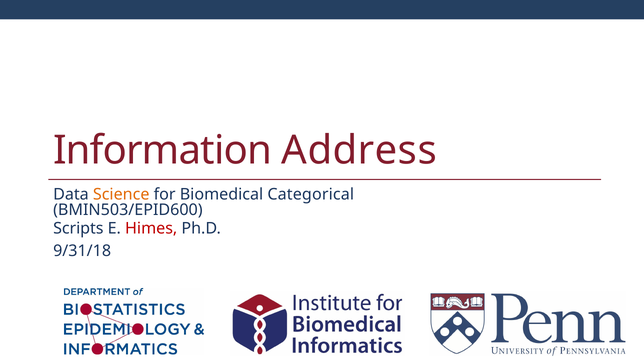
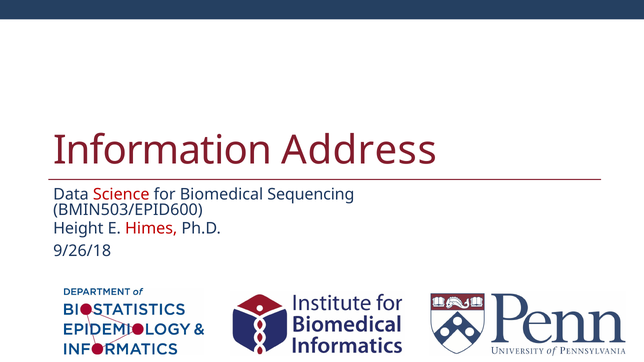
Science colour: orange -> red (121, 195)
Categorical: Categorical -> Sequencing (311, 195)
Scripts: Scripts -> Height (78, 229)
9/31/18: 9/31/18 -> 9/26/18 (82, 251)
